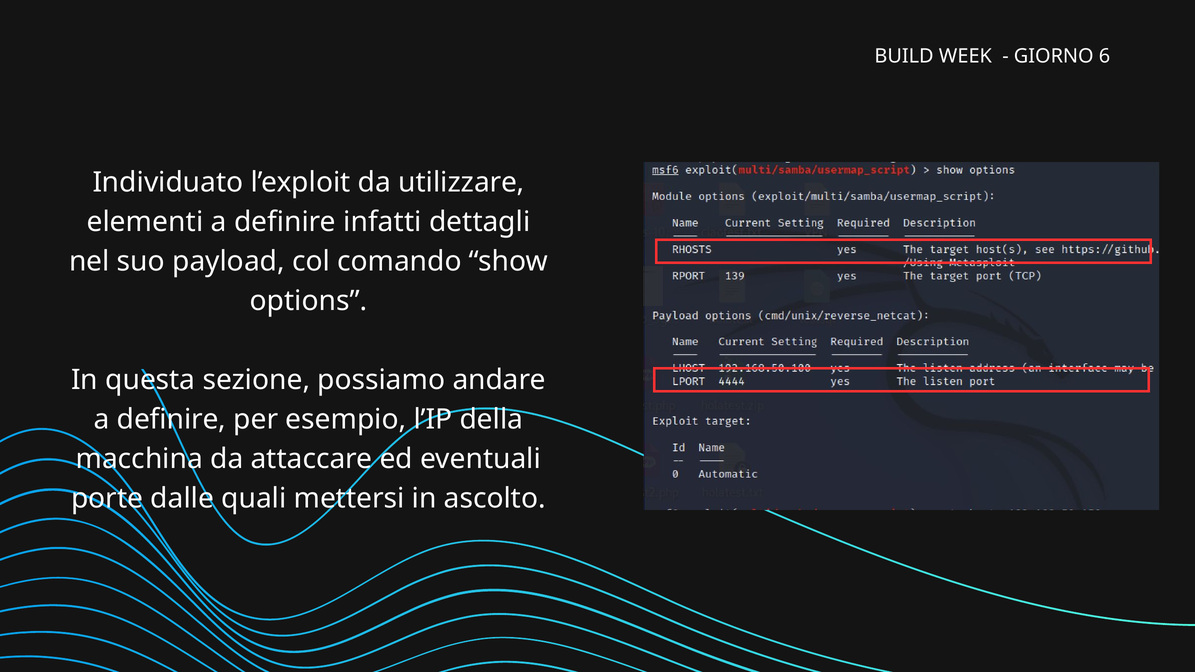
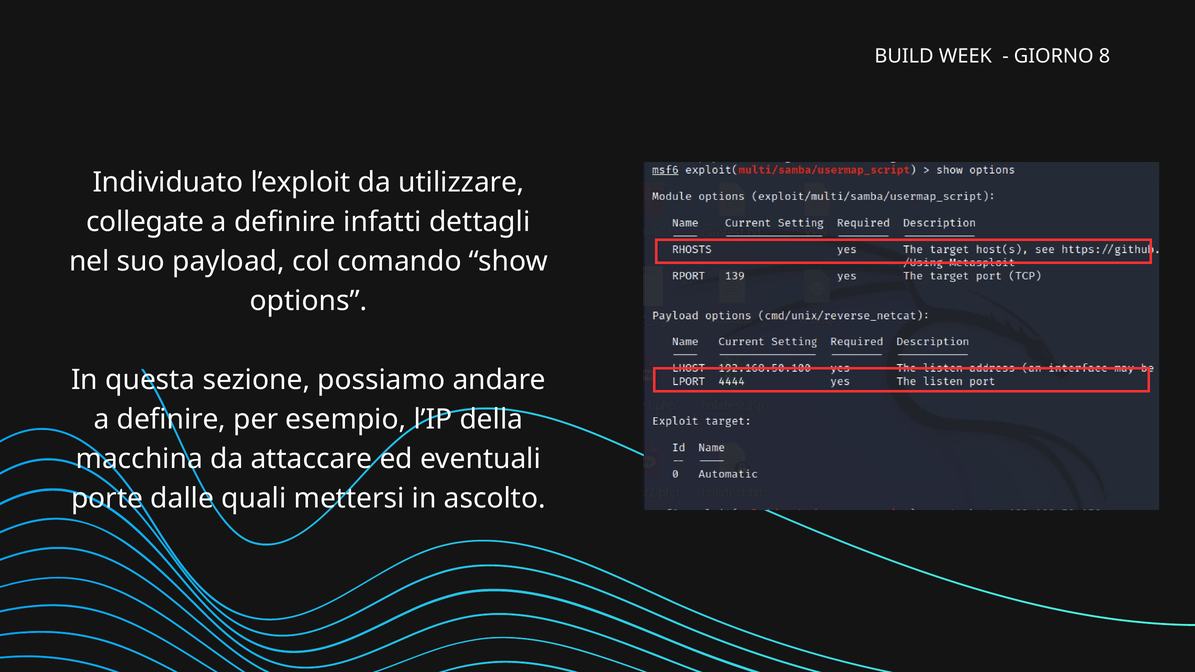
6: 6 -> 8 (1105, 56)
elementi: elementi -> collegate (145, 222)
